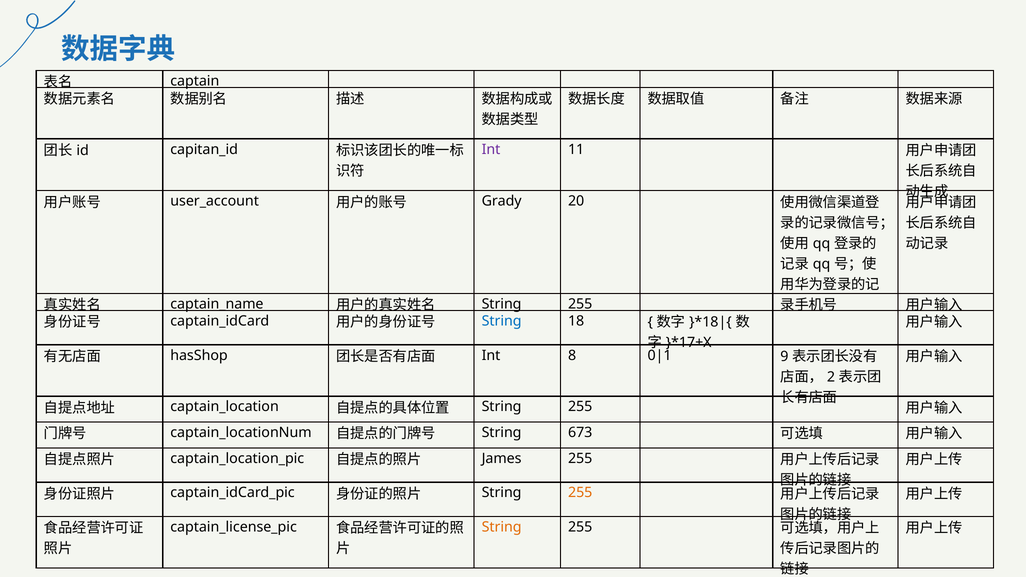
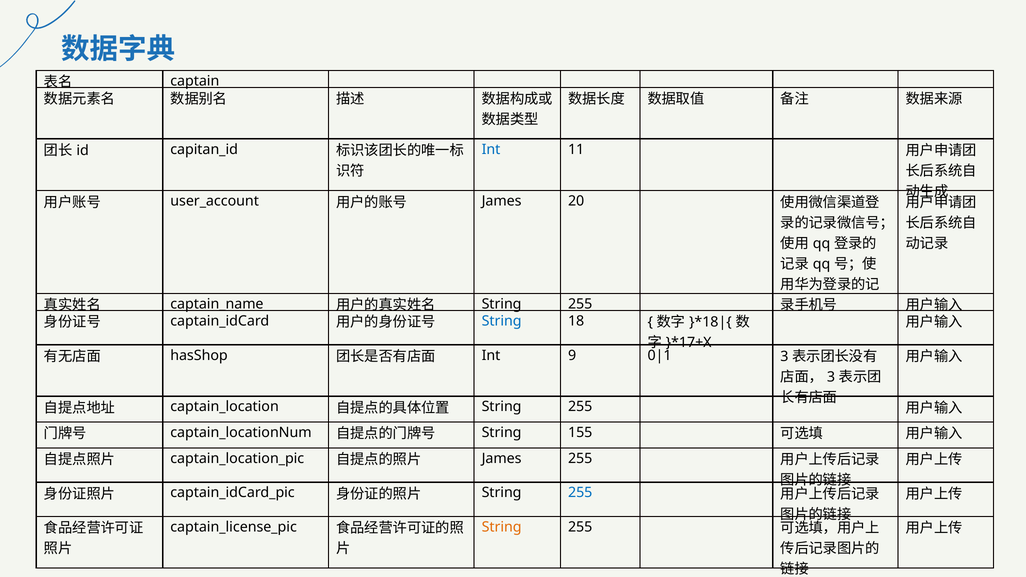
Int colour: purple -> blue (491, 149)
Grady: Grady -> James (502, 201)
8: 8 -> 9 (572, 355)
9: 9 -> 3 (784, 357)
2: 2 -> 3 (831, 377)
673: 673 -> 155 (580, 433)
255 colour: orange -> blue (580, 493)
